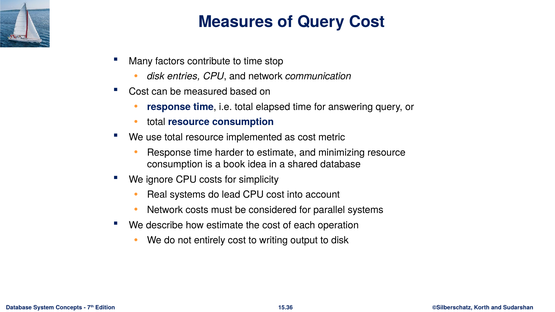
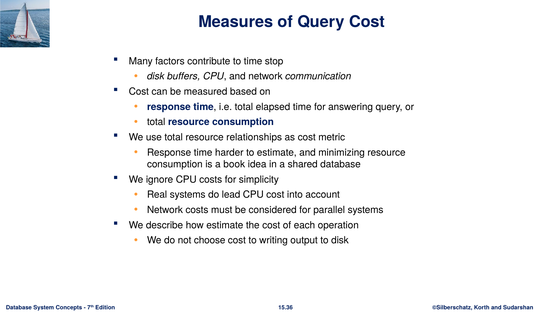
entries: entries -> buffers (184, 76)
implemented: implemented -> relationships (254, 137)
entirely: entirely -> choose (210, 241)
